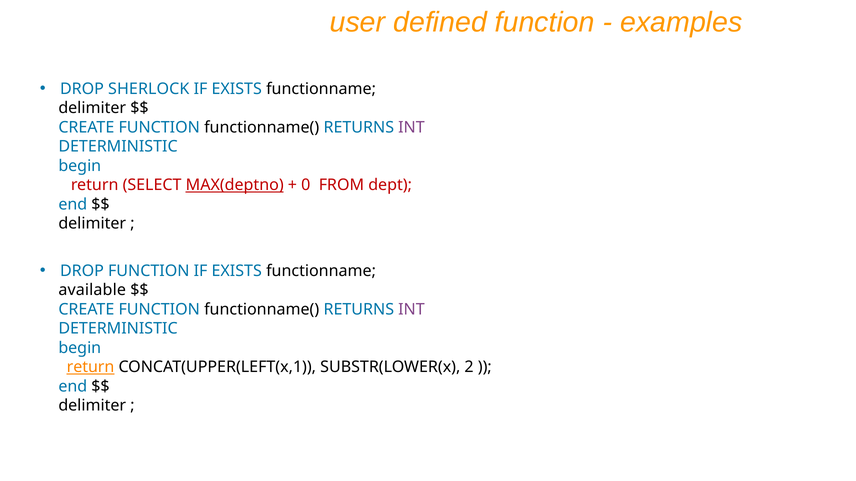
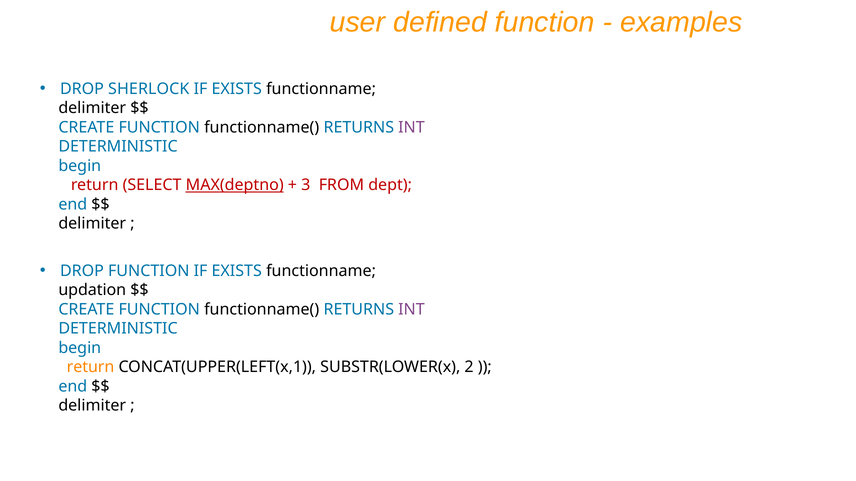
0: 0 -> 3 (306, 185)
available: available -> updation (92, 290)
return underline: present -> none (91, 367)
